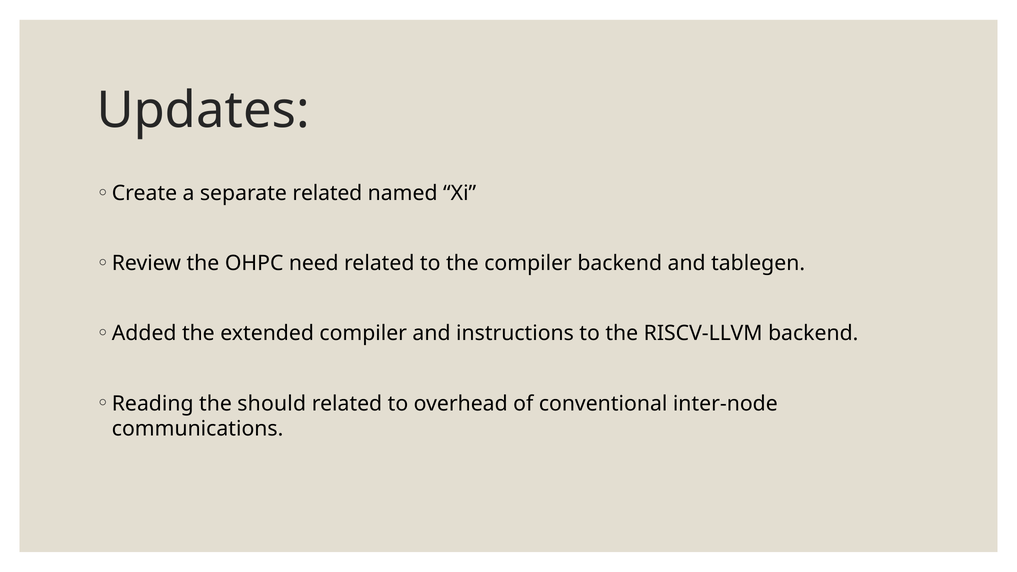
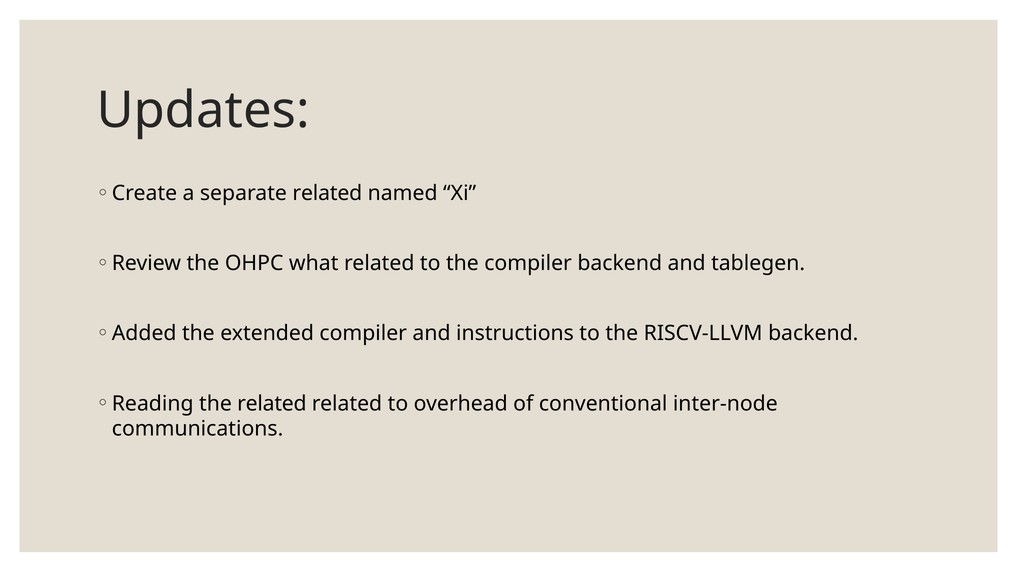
need: need -> what (314, 264)
the should: should -> related (272, 404)
